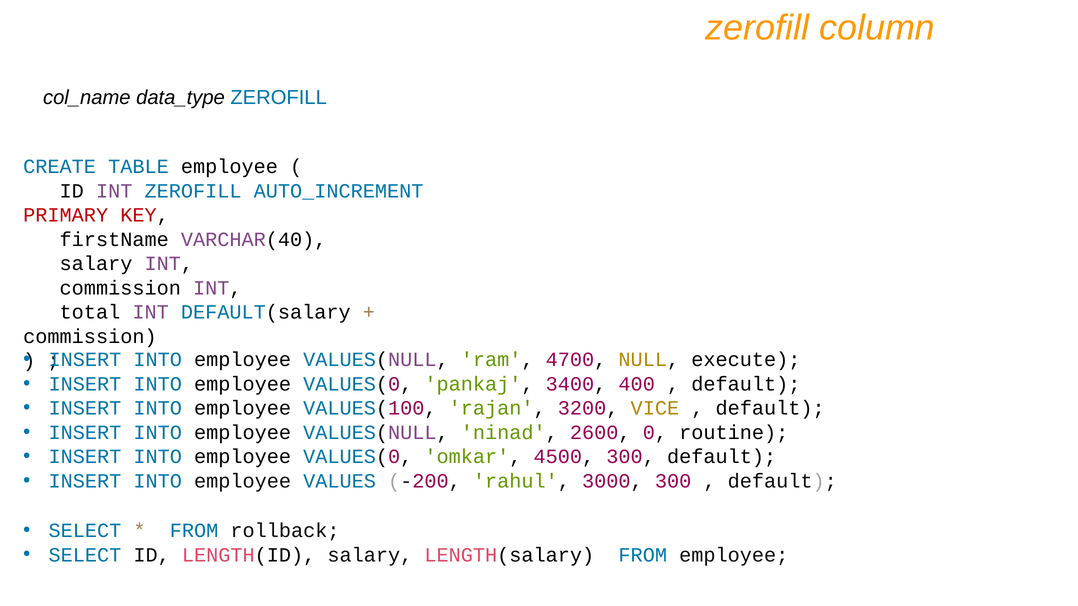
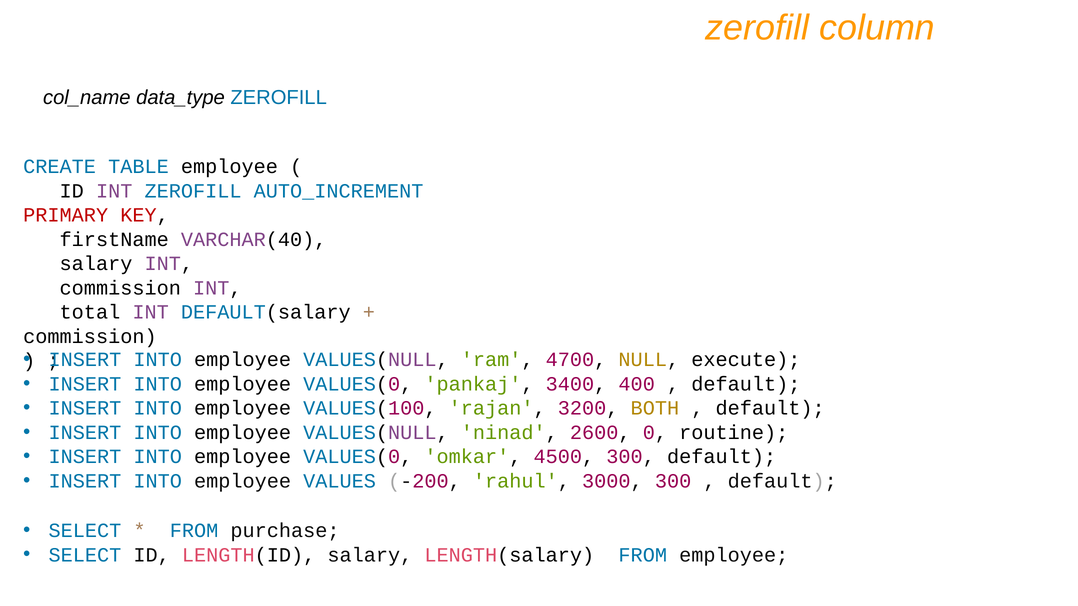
VICE: VICE -> BOTH (655, 408)
rollback: rollback -> purchase (285, 531)
